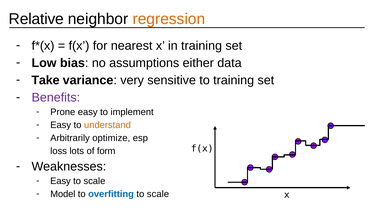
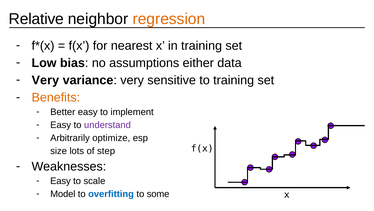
Take: Take -> Very (45, 80)
Benefits colour: purple -> orange (56, 97)
Prone: Prone -> Better (63, 112)
understand colour: orange -> purple (107, 125)
loss: loss -> size (59, 150)
form: form -> step (106, 150)
scale: scale -> some (158, 193)
